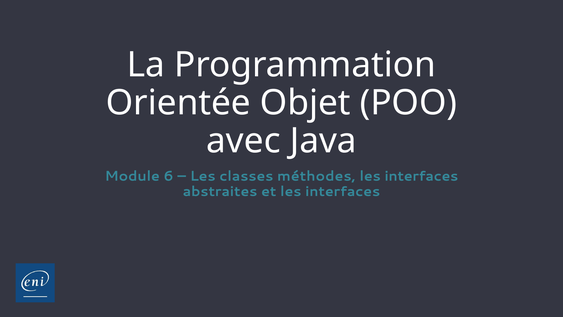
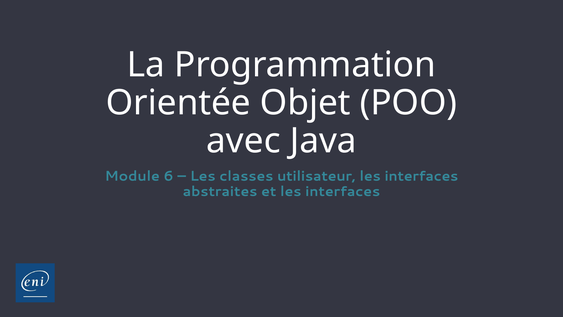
méthodes: méthodes -> utilisateur (316, 176)
